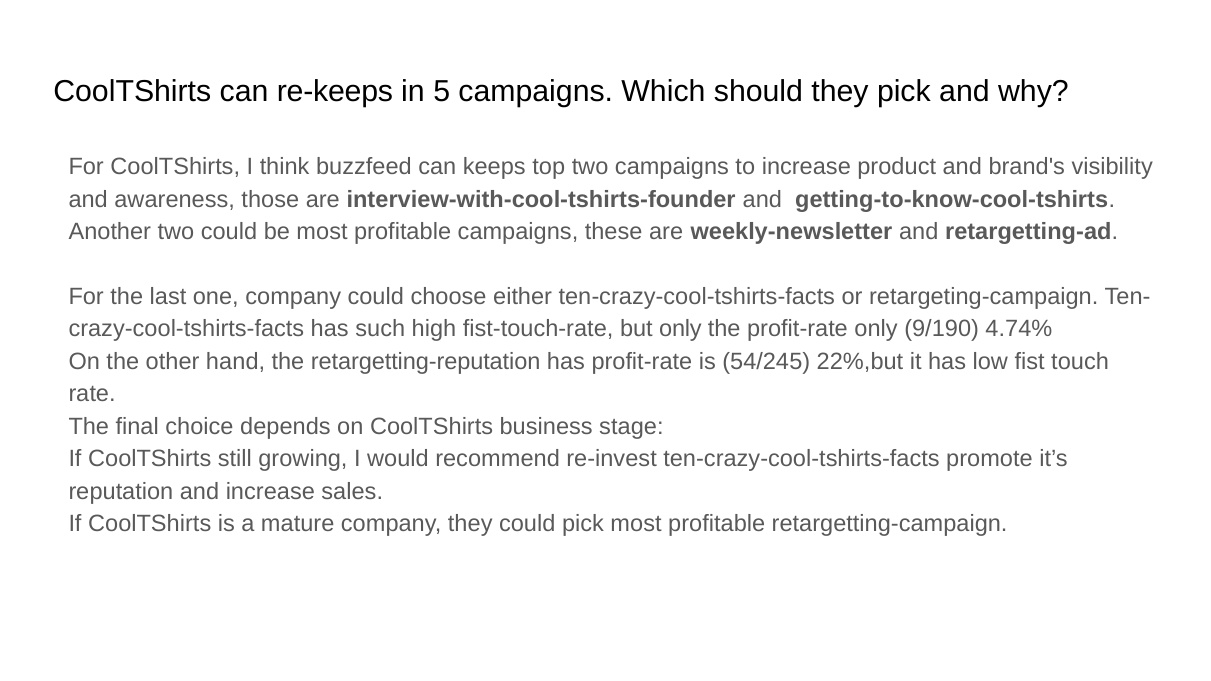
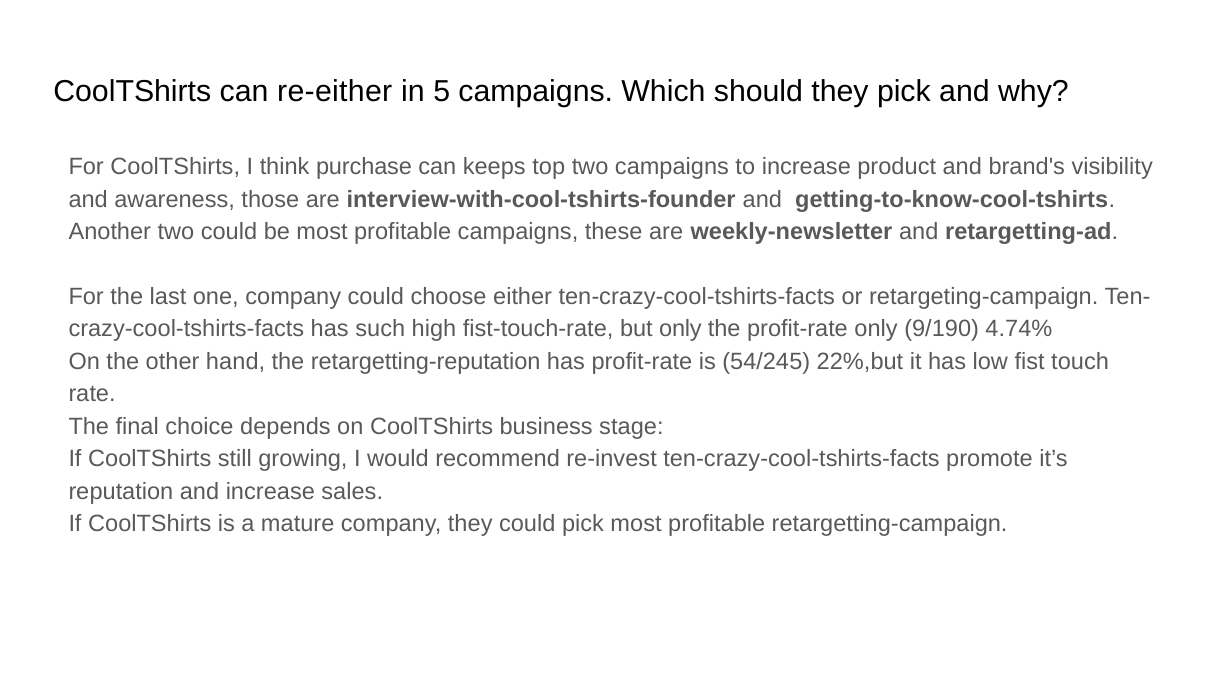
re-keeps: re-keeps -> re-either (335, 91)
buzzfeed: buzzfeed -> purchase (364, 167)
